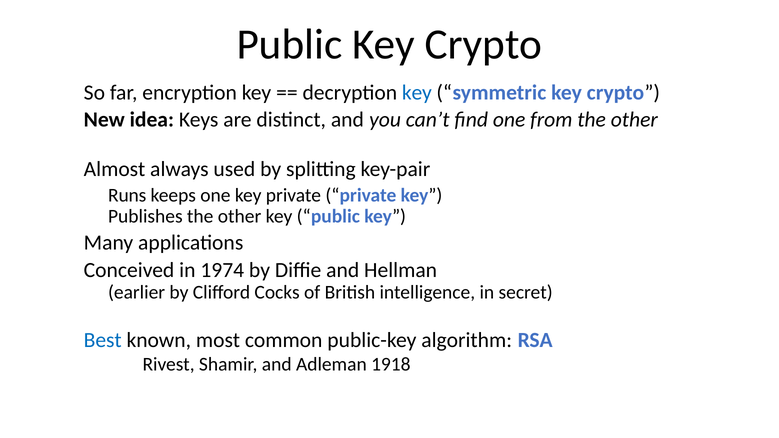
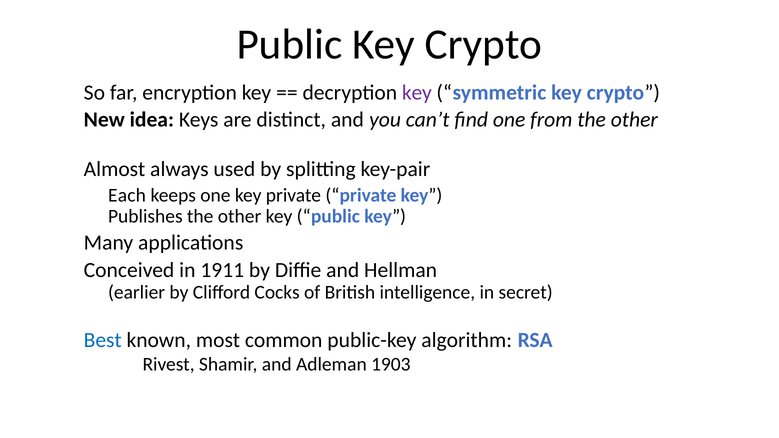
key colour: blue -> purple (417, 92)
Runs: Runs -> Each (127, 195)
1974: 1974 -> 1911 (222, 270)
1918: 1918 -> 1903 (391, 364)
